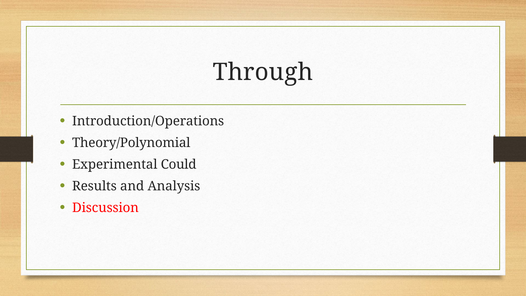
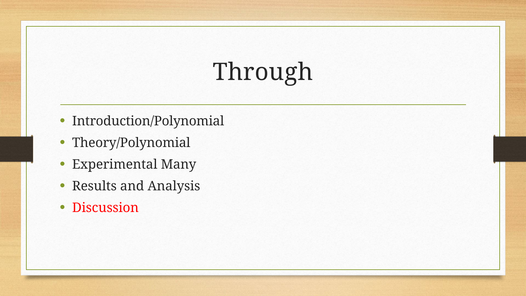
Introduction/Operations: Introduction/Operations -> Introduction/Polynomial (148, 121)
Could: Could -> Many (179, 164)
